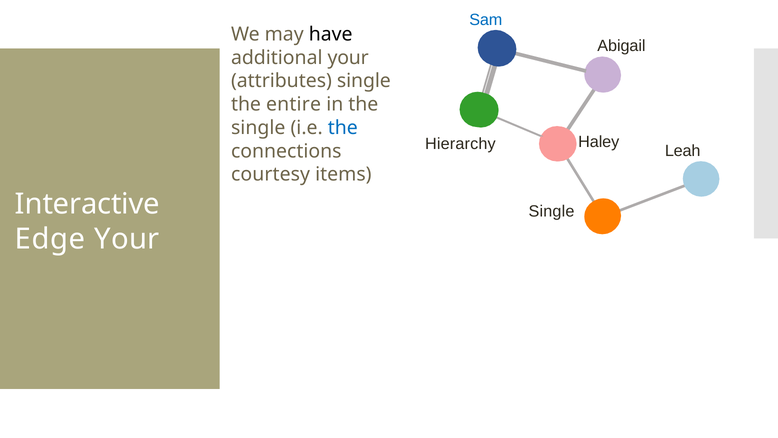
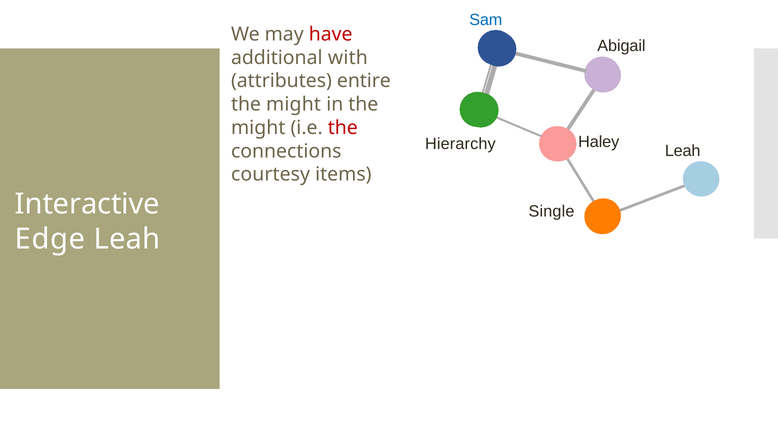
have colour: black -> red (331, 34)
additional your: your -> with (348, 58)
attributes single: single -> entire (364, 81)
entire: entire -> might (294, 104)
single: single -> might (258, 128)
the colour: blue -> red (343, 128)
Edge Your: Your -> Leah (127, 239)
